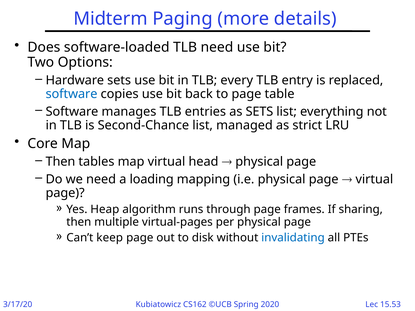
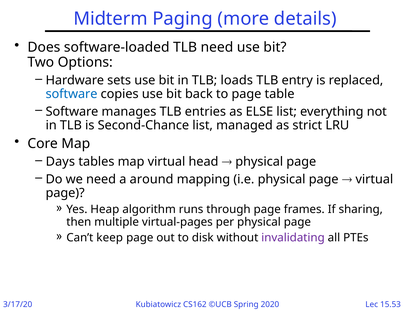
every: every -> loads (237, 80)
as SETS: SETS -> ELSE (259, 112)
Then: Then -> Days (60, 162)
loading: loading -> around (152, 179)
invalidating colour: blue -> purple (293, 238)
